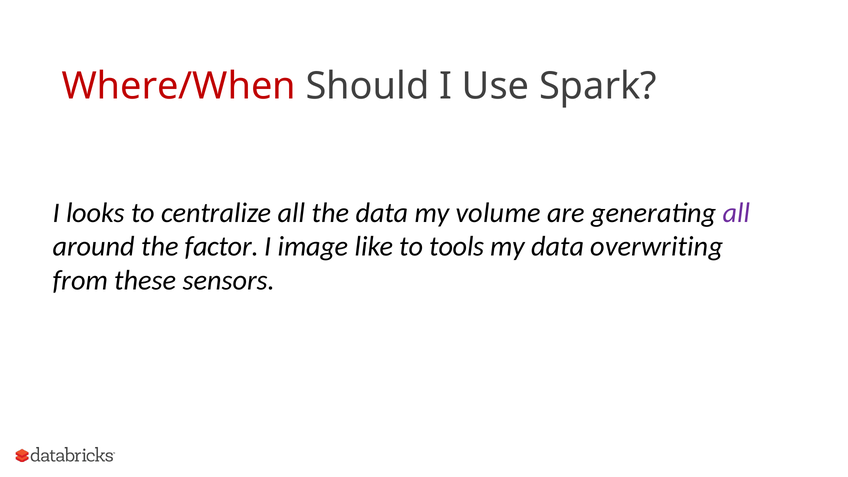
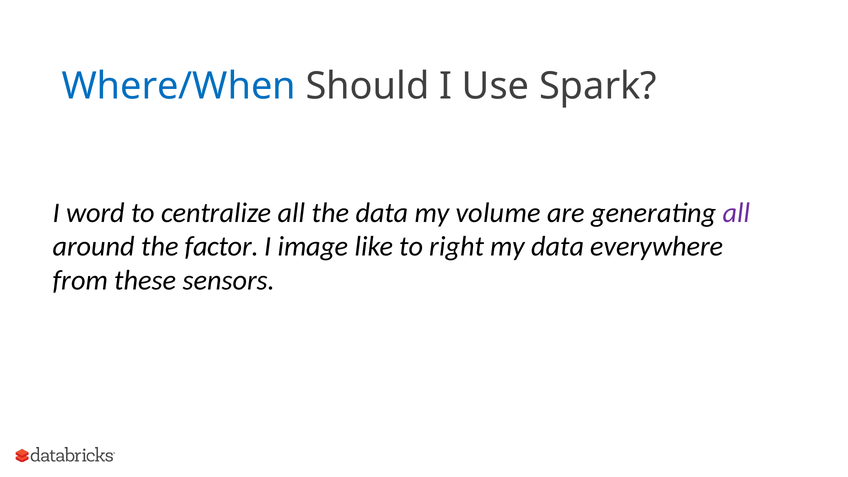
Where/When colour: red -> blue (179, 86)
looks: looks -> word (95, 213)
tools: tools -> right (457, 247)
overwriting: overwriting -> everywhere (657, 247)
